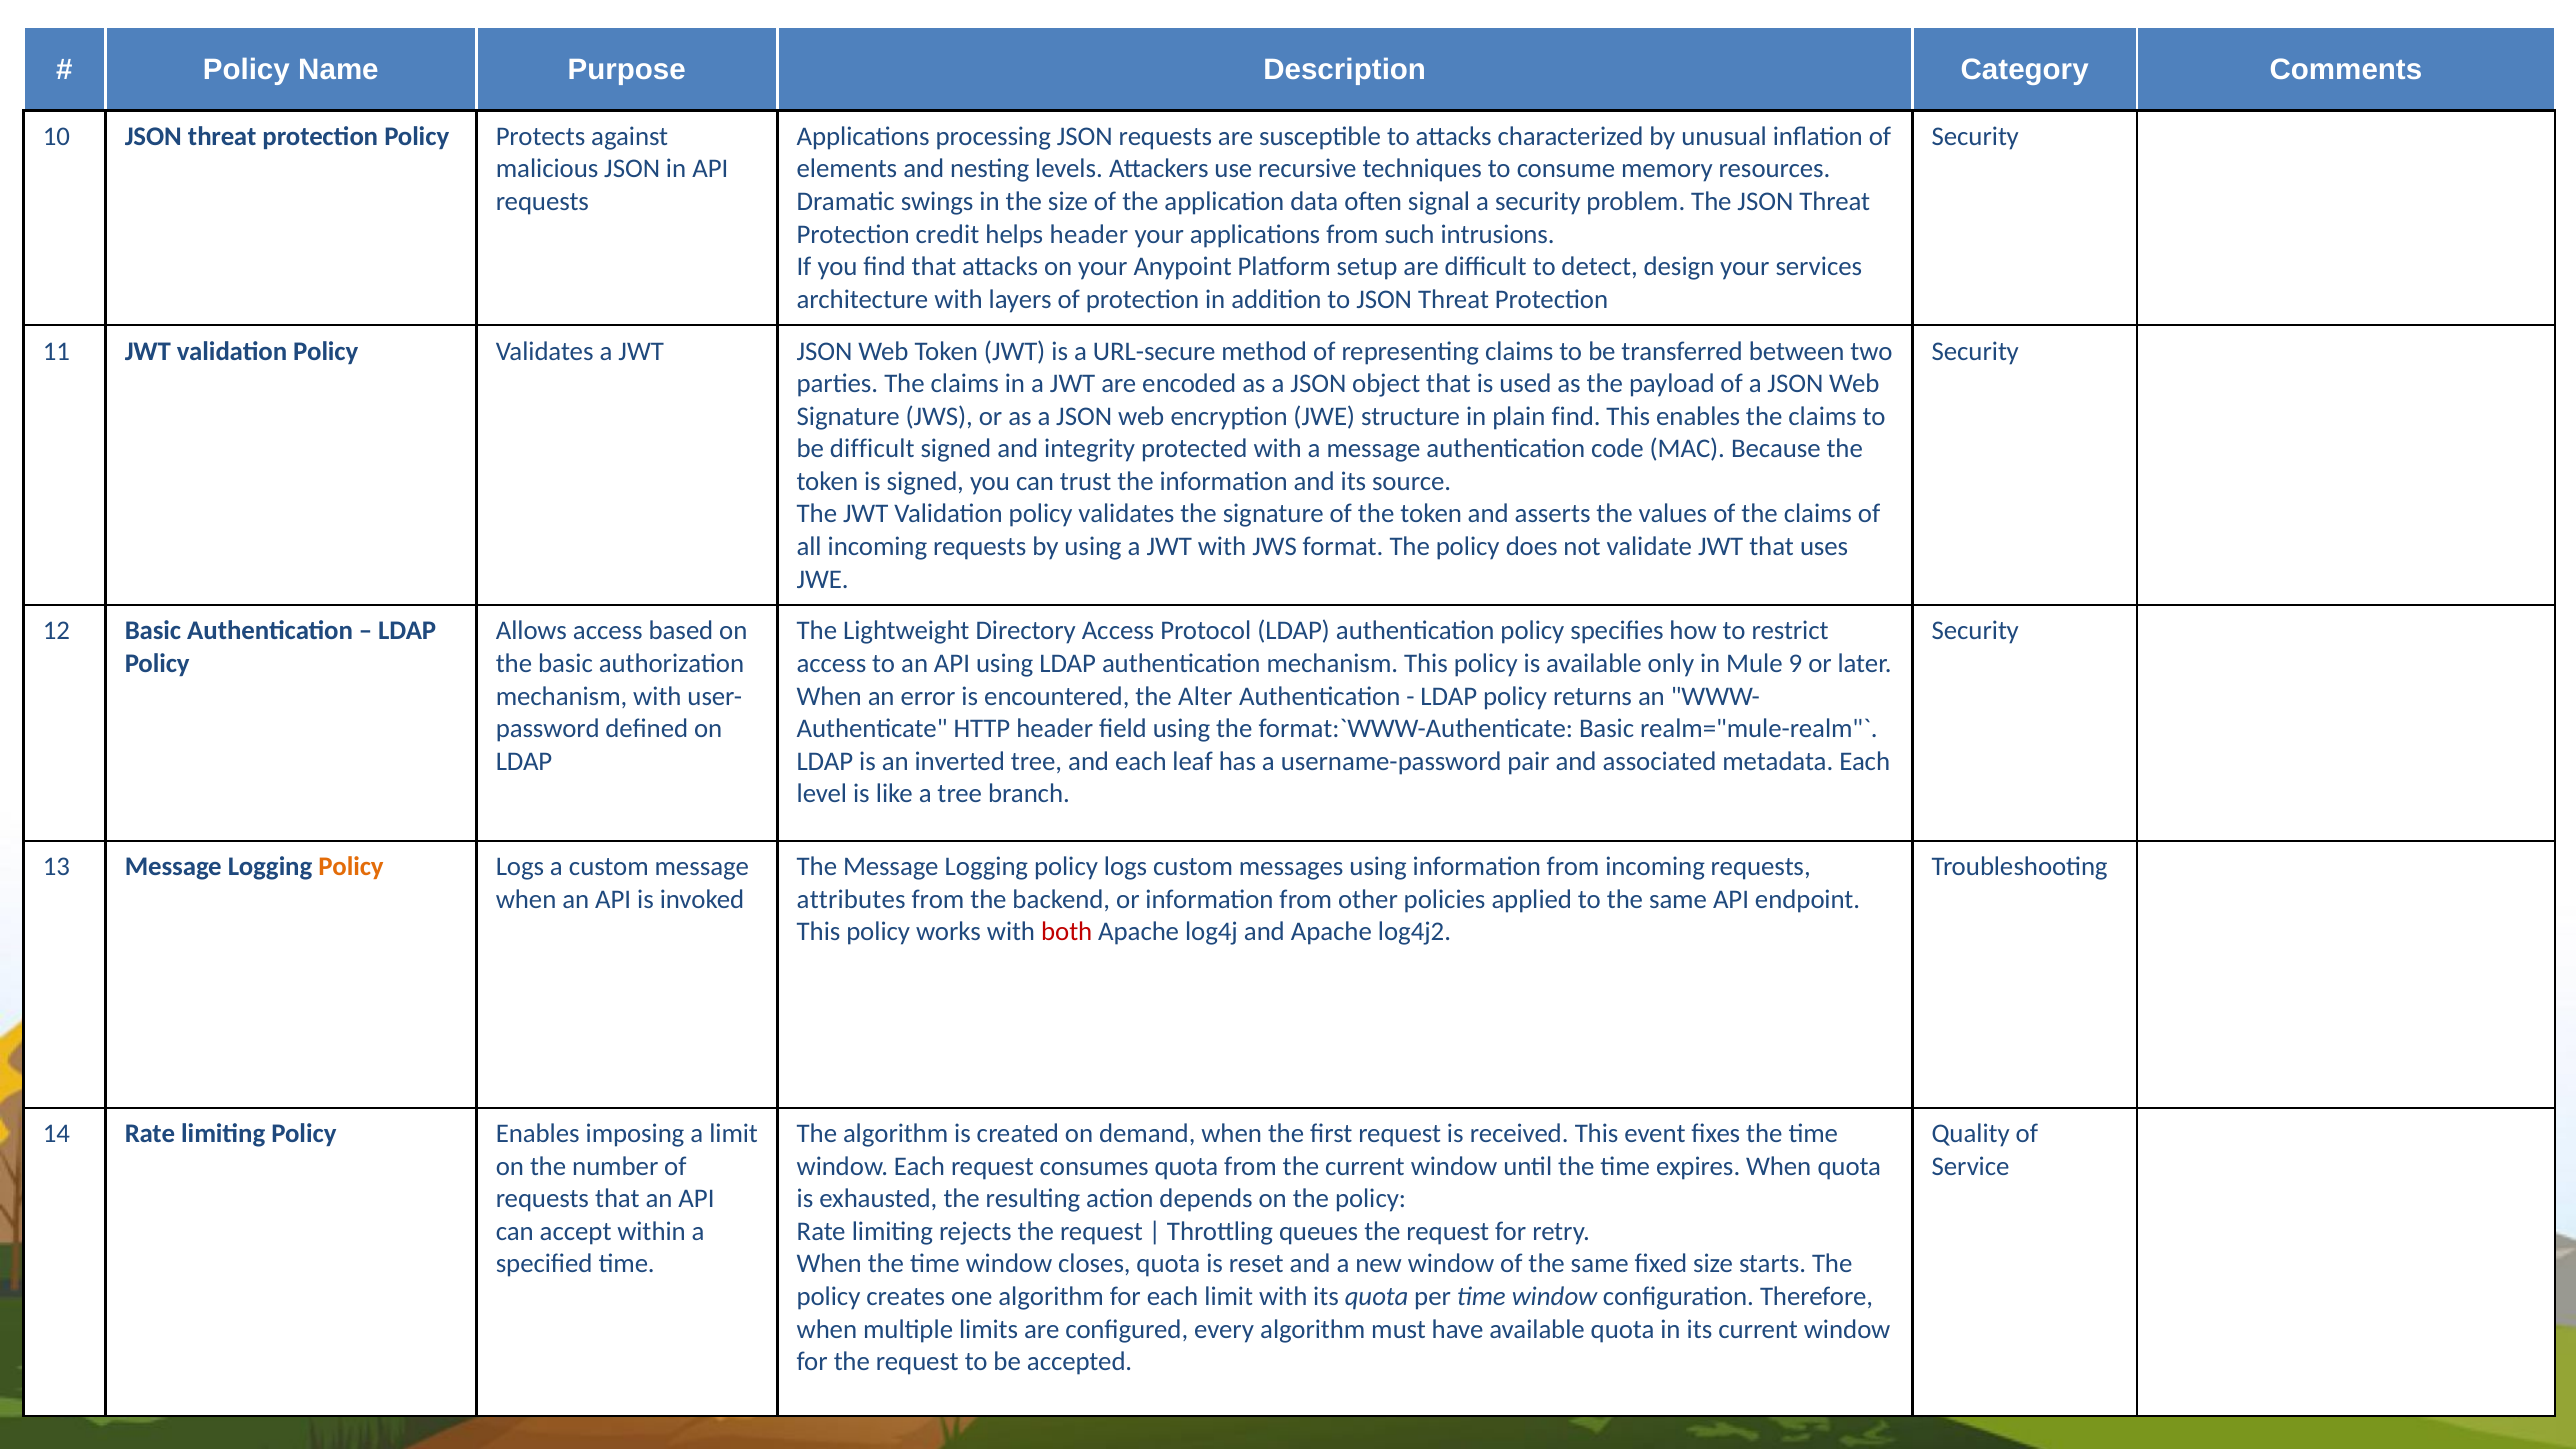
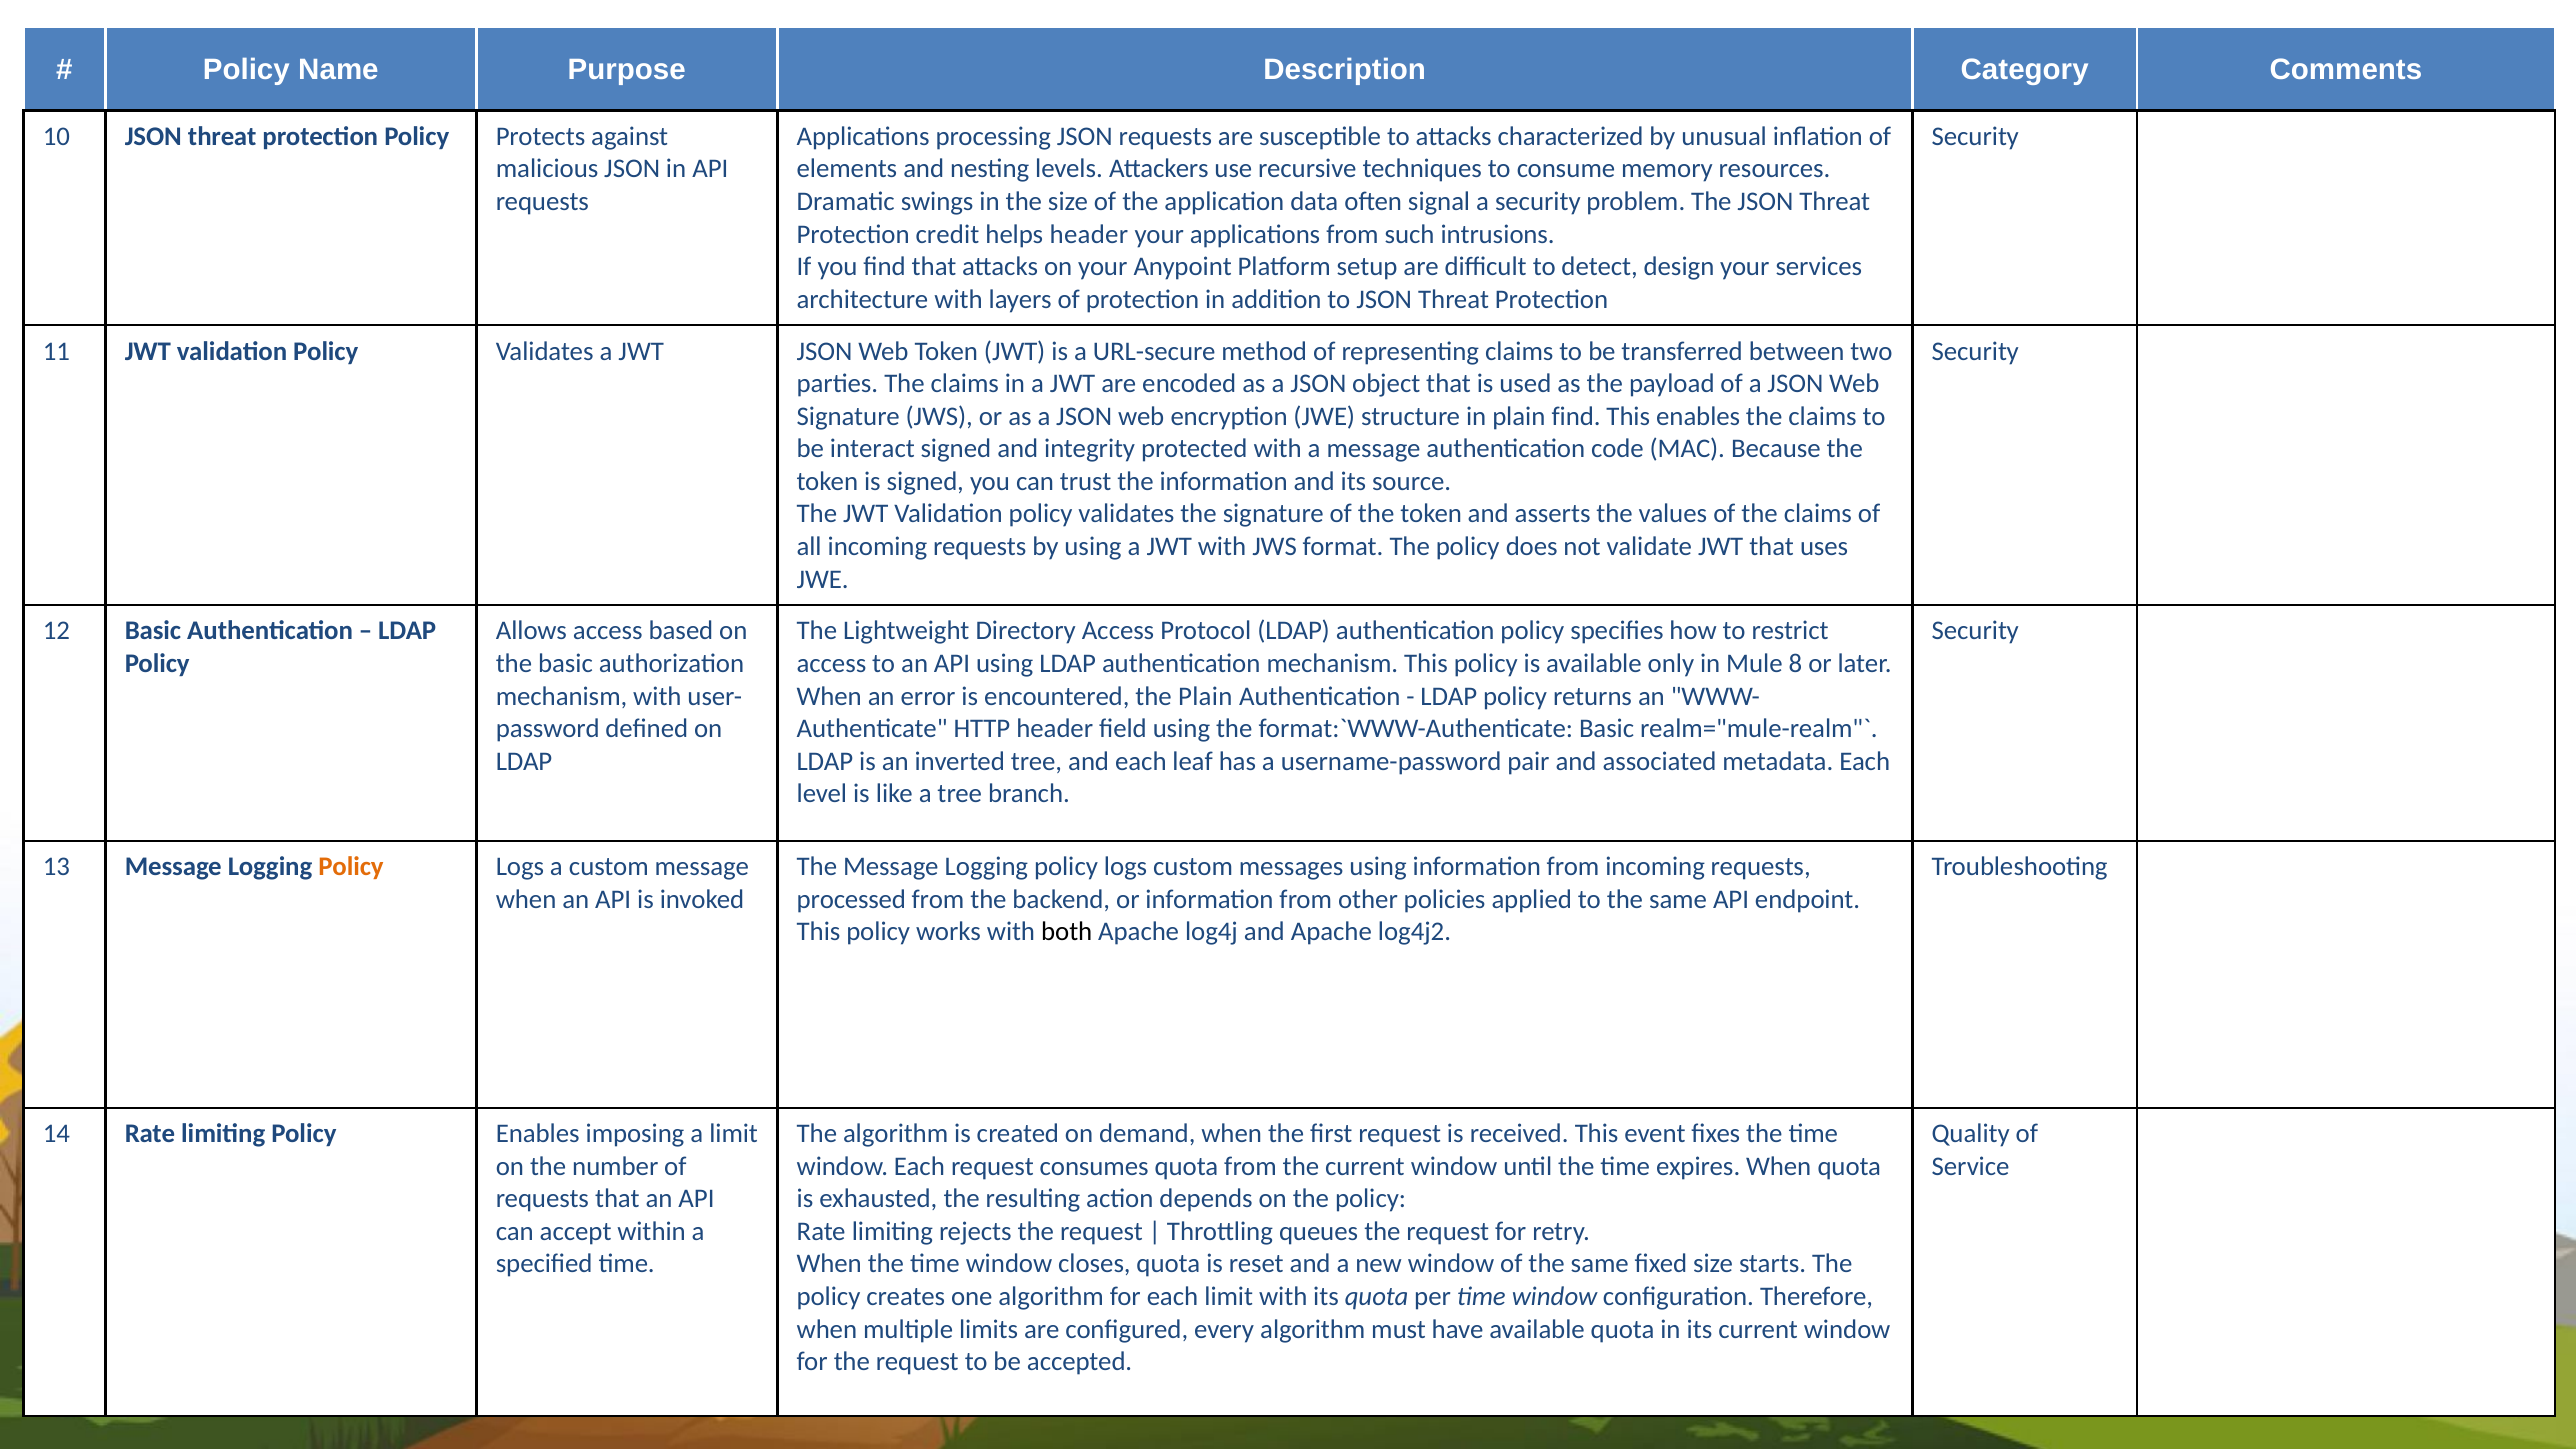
be difficult: difficult -> interact (872, 449)
9: 9 -> 8 (1795, 664)
the Alter: Alter -> Plain (1205, 696)
attributes: attributes -> processed (851, 900)
both colour: red -> black (1067, 932)
